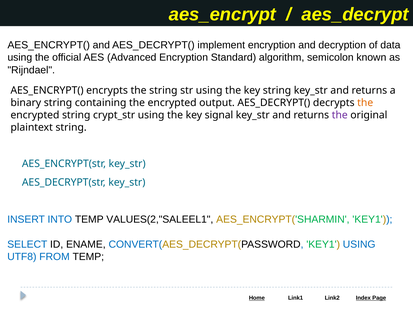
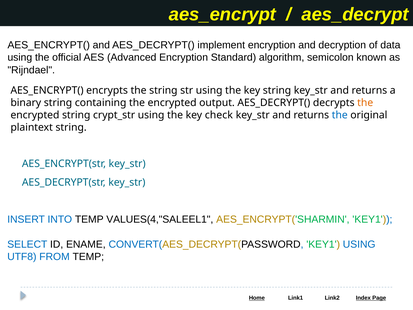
signal: signal -> check (219, 115)
the colour: purple -> blue (340, 115)
VALUES(2,"SALEEL1: VALUES(2,"SALEEL1 -> VALUES(4,"SALEEL1 (160, 219)
